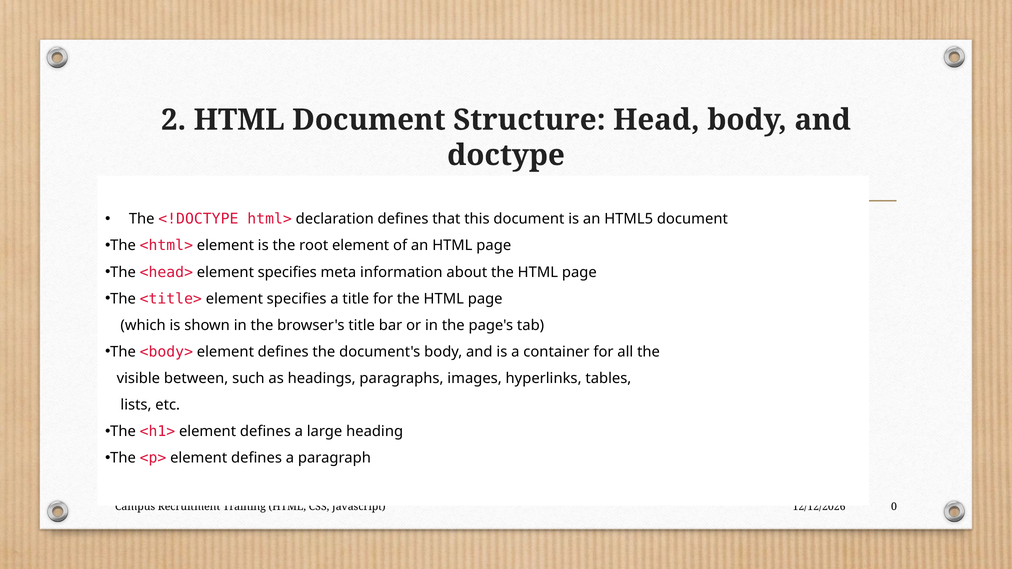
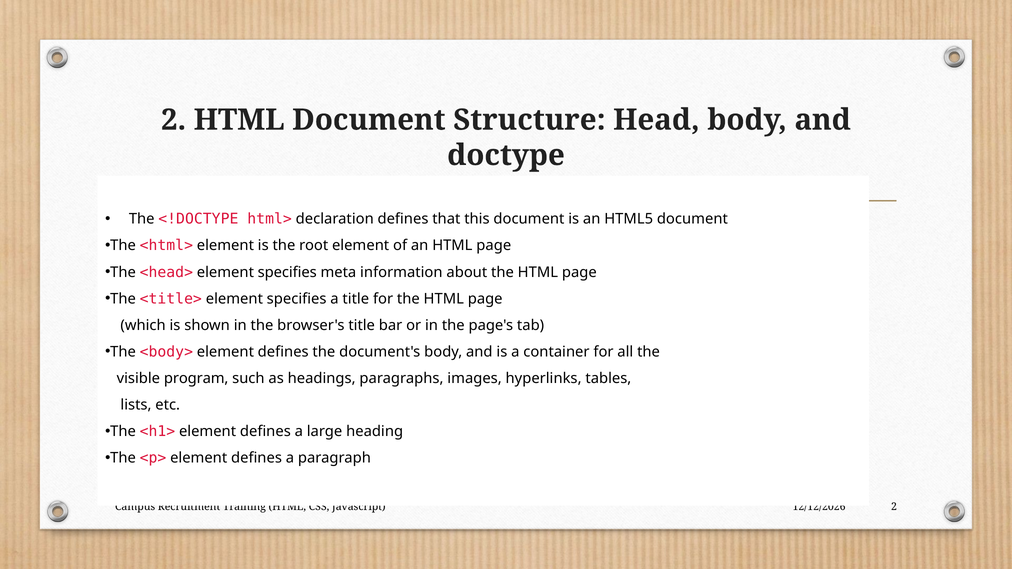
between: between -> program (196, 379)
0: 0 -> 2 (894, 507)
